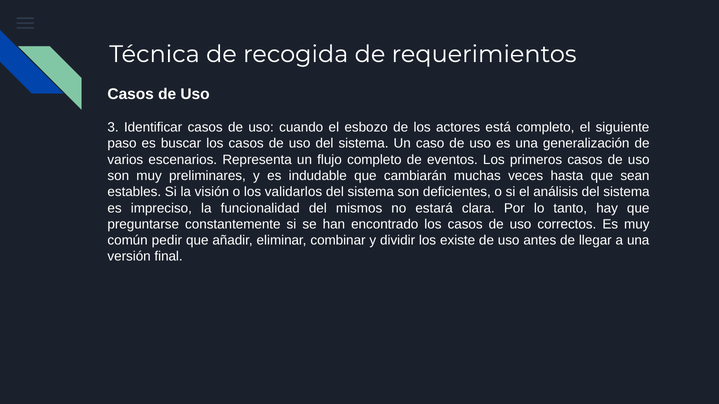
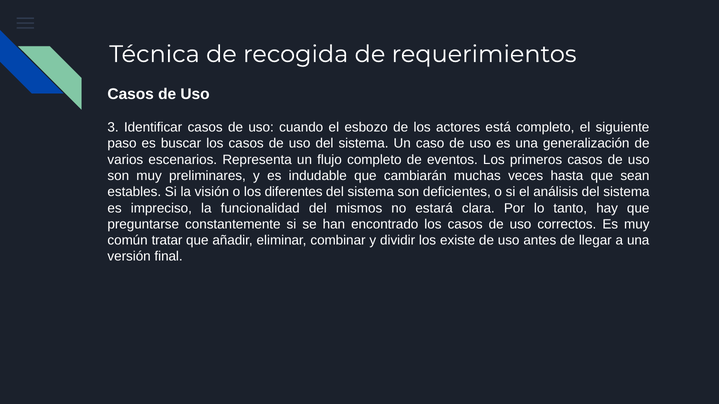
validarlos: validarlos -> diferentes (294, 192)
pedir: pedir -> tratar (167, 241)
